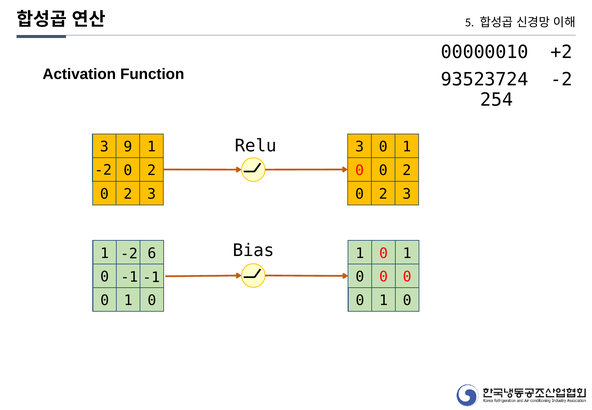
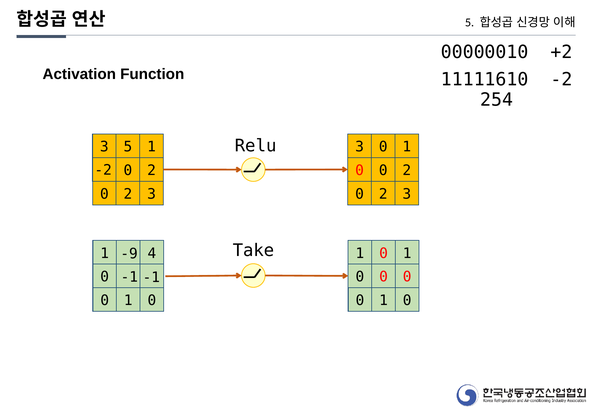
93523724: 93523724 -> 11111610 (485, 80)
3 9: 9 -> 5 (128, 147)
Bias: Bias -> Take (254, 250)
6: 6 -> 4 (152, 253)
-2: -2 -> -9 (129, 254)
